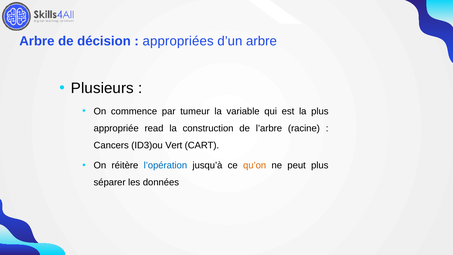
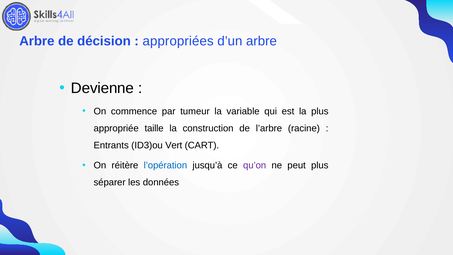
Plusieurs: Plusieurs -> Devienne (102, 88)
read: read -> taille (154, 128)
Cancers: Cancers -> Entrants (111, 145)
qu’on colour: orange -> purple (255, 165)
